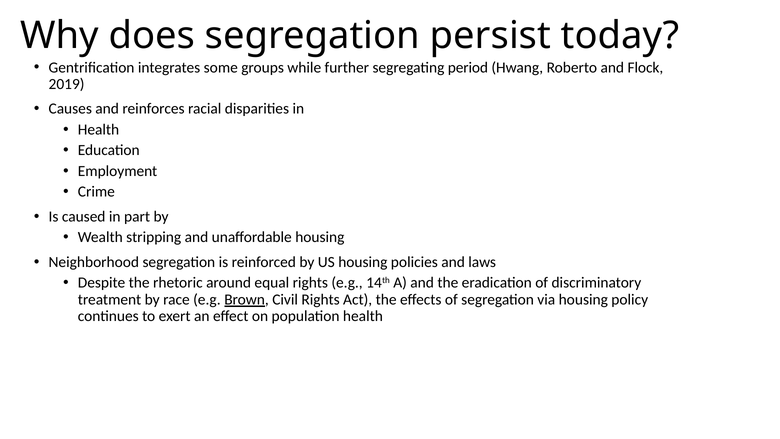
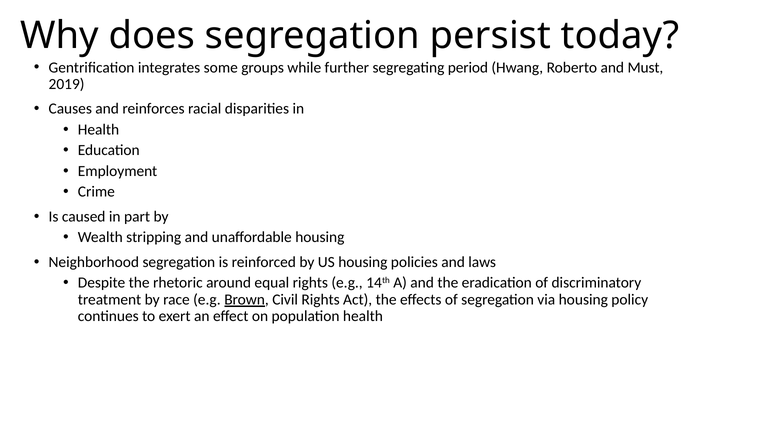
Flock: Flock -> Must (645, 67)
